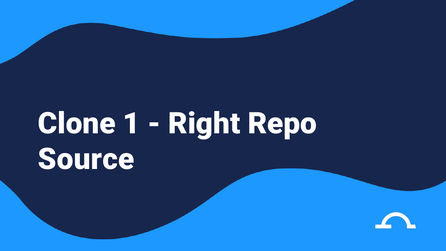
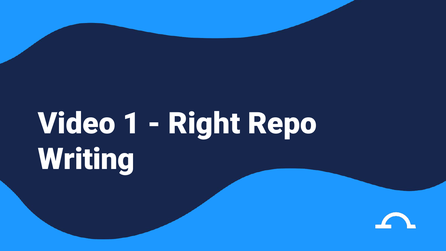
Clone: Clone -> Video (77, 124)
Source: Source -> Writing (86, 159)
